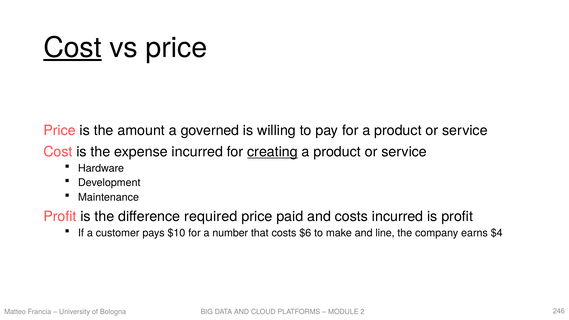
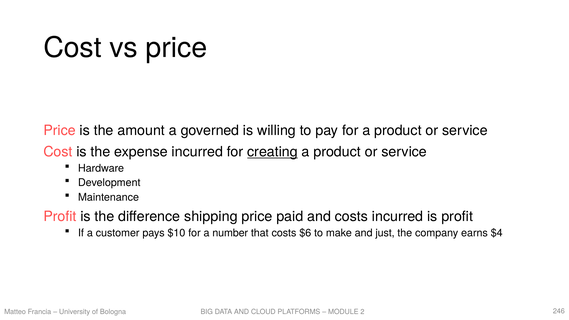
Cost underline: present -> none (73, 48)
required: required -> shipping (211, 217)
line: line -> just (385, 233)
